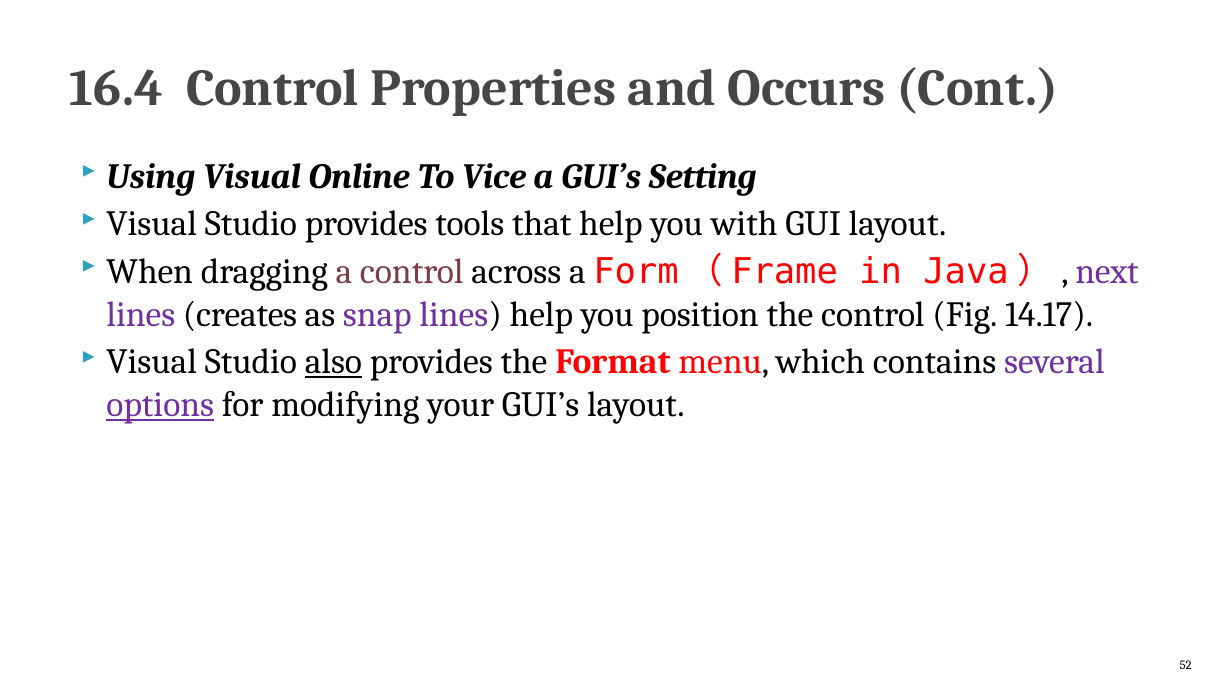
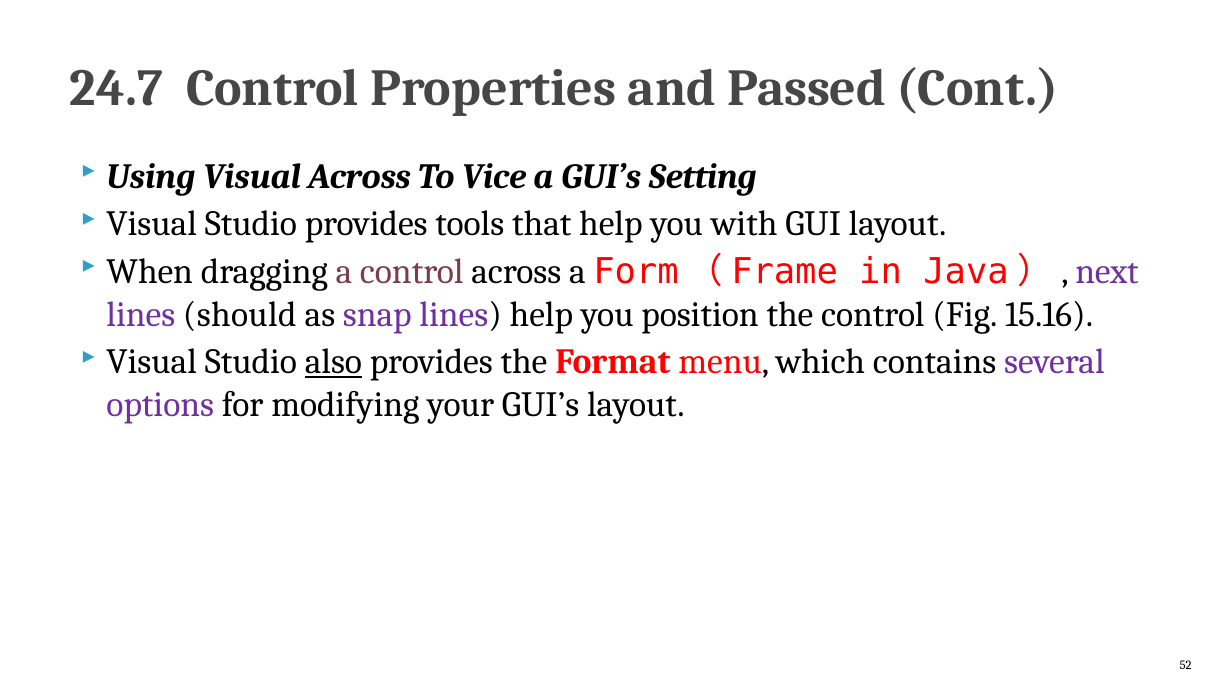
16.4: 16.4 -> 24.7 (116, 88)
Occurs: Occurs -> Passed (807, 88)
Visual Online: Online -> Across (359, 176)
creates: creates -> should (240, 314)
14.17: 14.17 -> 15.16 (1049, 314)
options underline: present -> none (160, 405)
